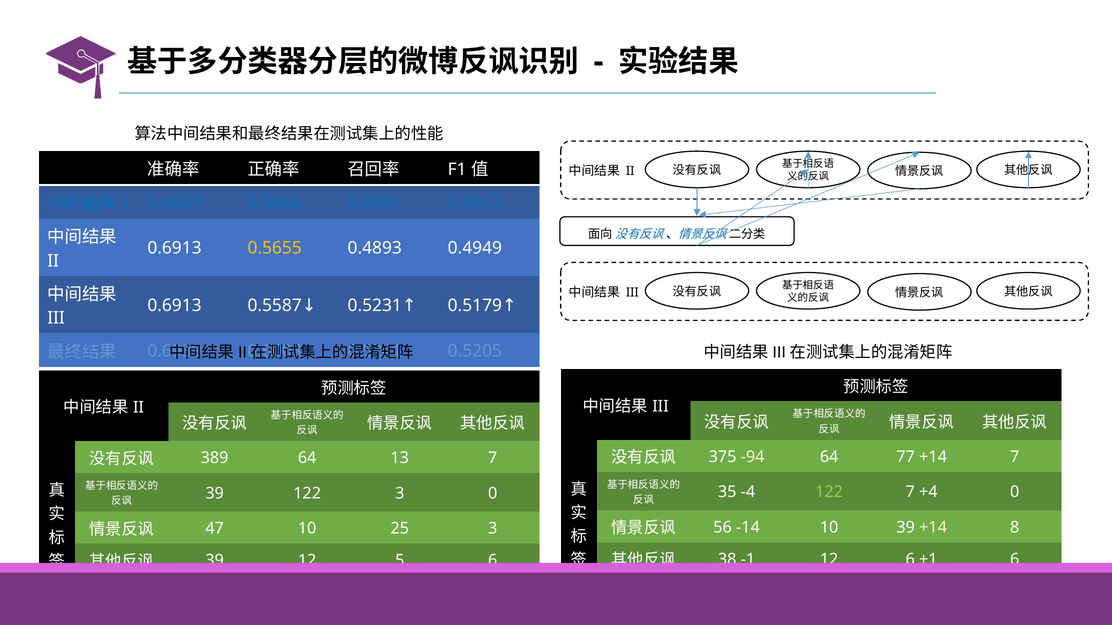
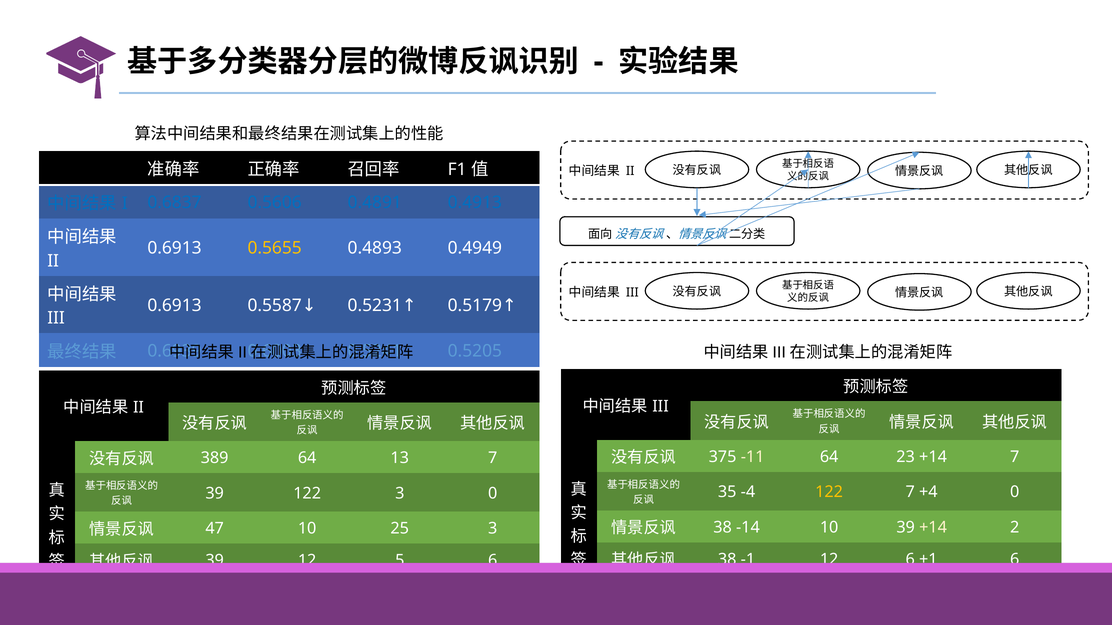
-94: -94 -> -11 (753, 457)
77: 77 -> 23 (906, 457)
122 colour: light green -> yellow (829, 492)
56: 56 -> 38 (723, 528)
8: 8 -> 2 (1015, 528)
